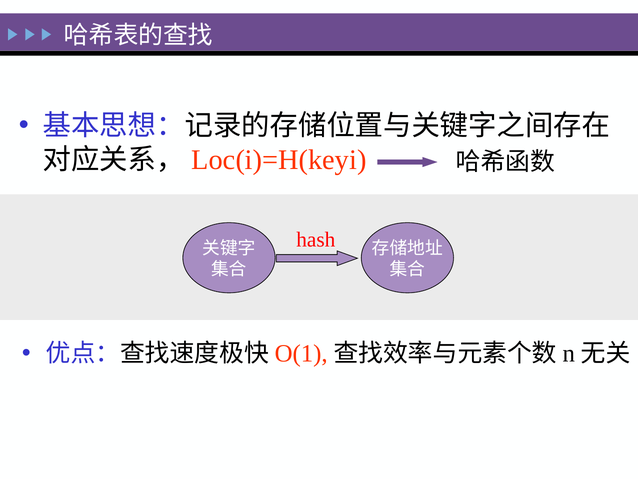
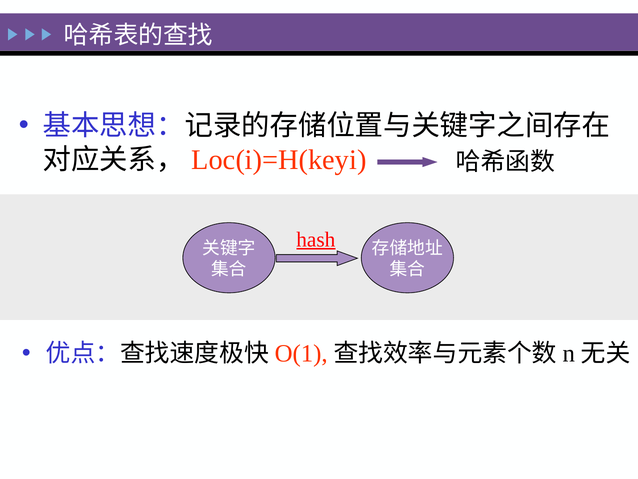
hash underline: none -> present (316, 239)
